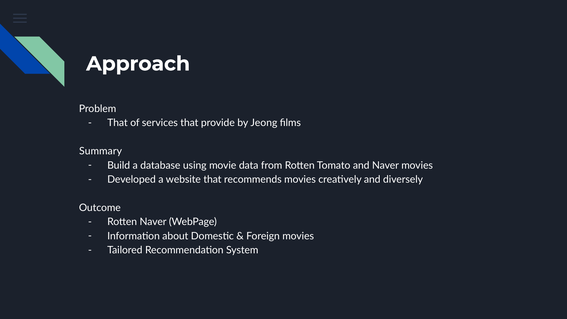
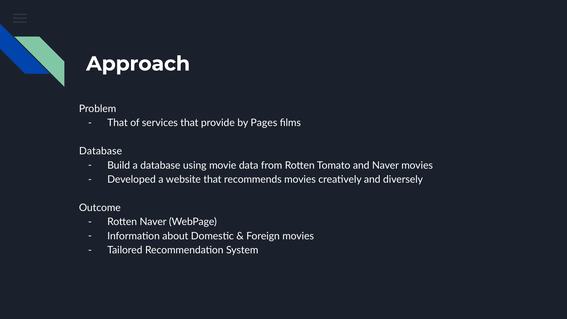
Jeong: Jeong -> Pages (264, 123)
Summary: Summary -> Database (101, 151)
